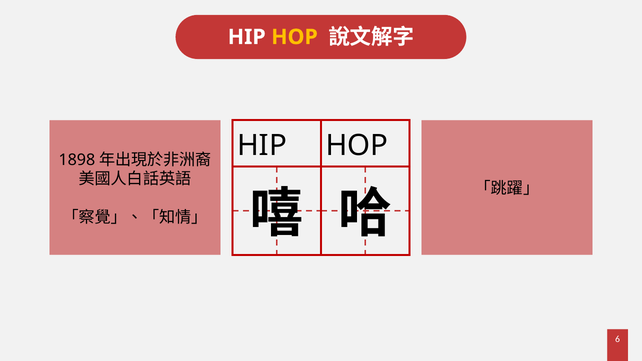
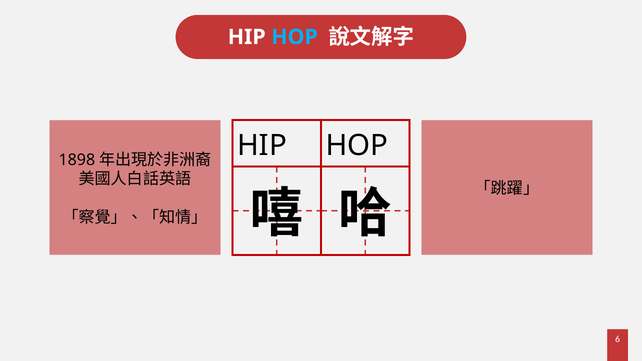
HOP colour: yellow -> light blue (294, 37)
